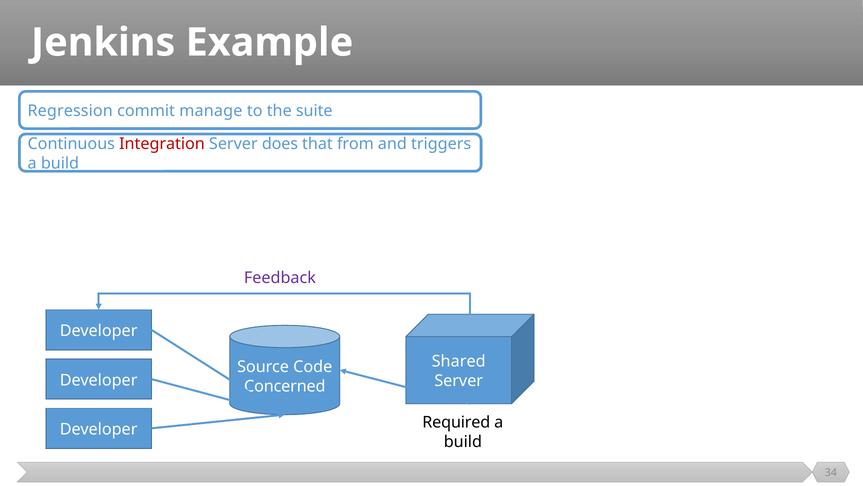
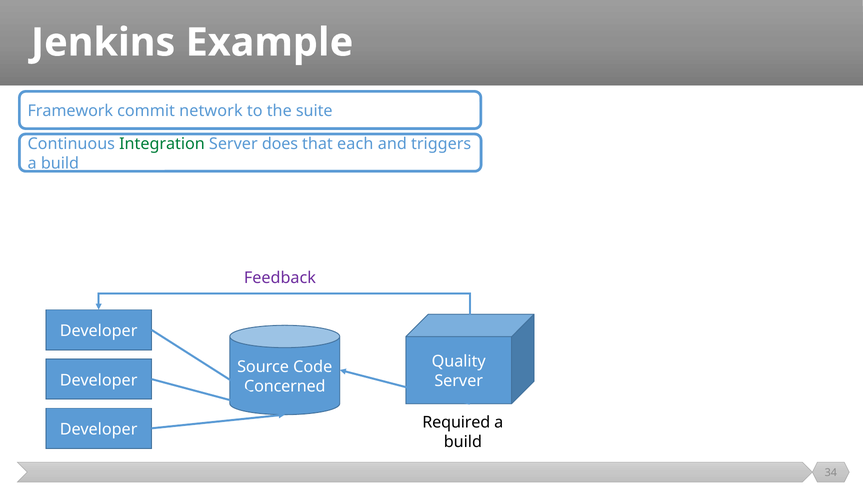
Regression: Regression -> Framework (70, 111)
manage: manage -> network (211, 111)
Integration colour: red -> green (162, 144)
from: from -> each (355, 144)
Shared: Shared -> Quality (459, 361)
